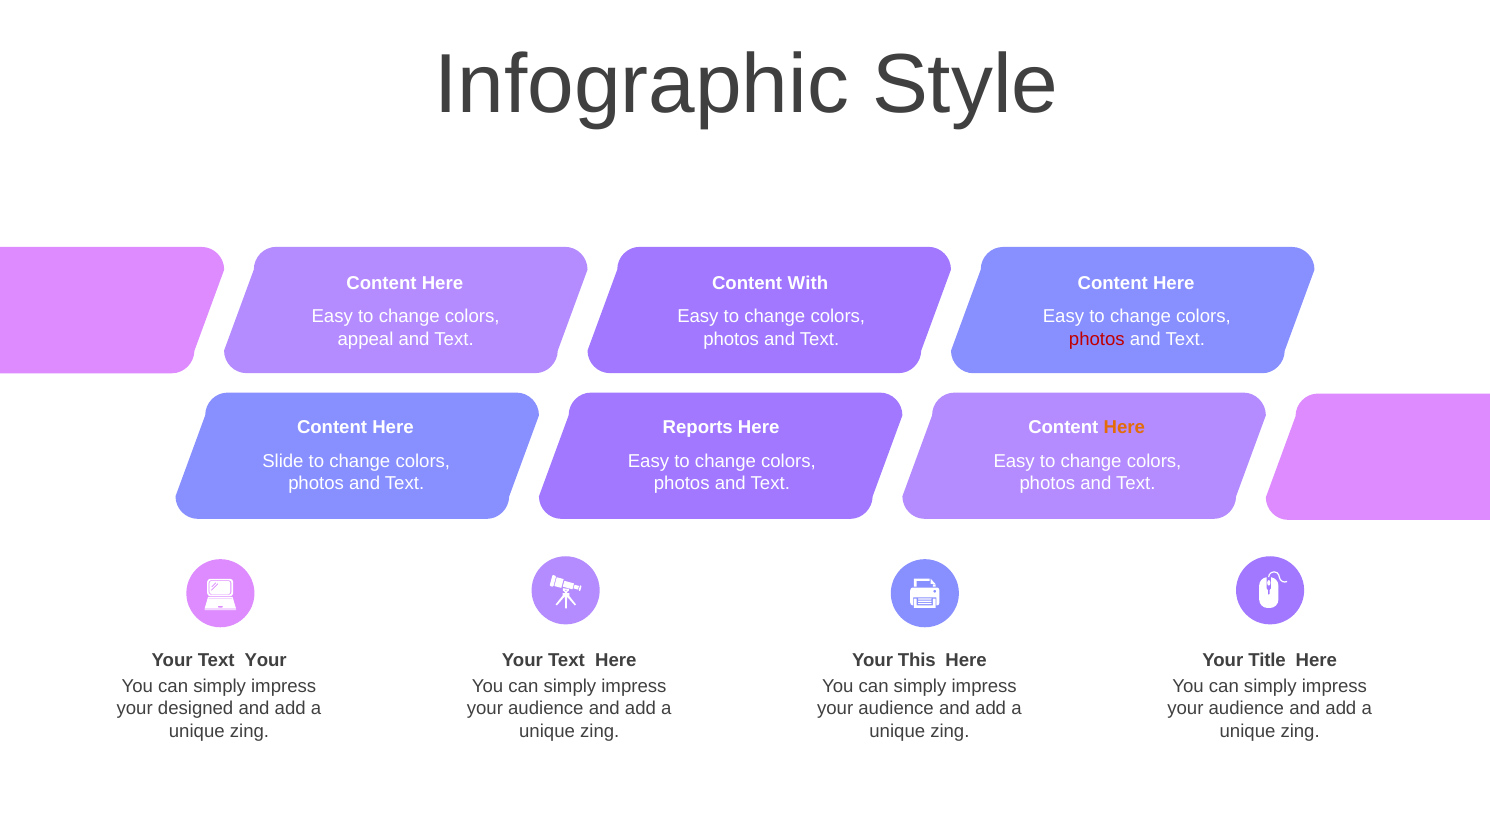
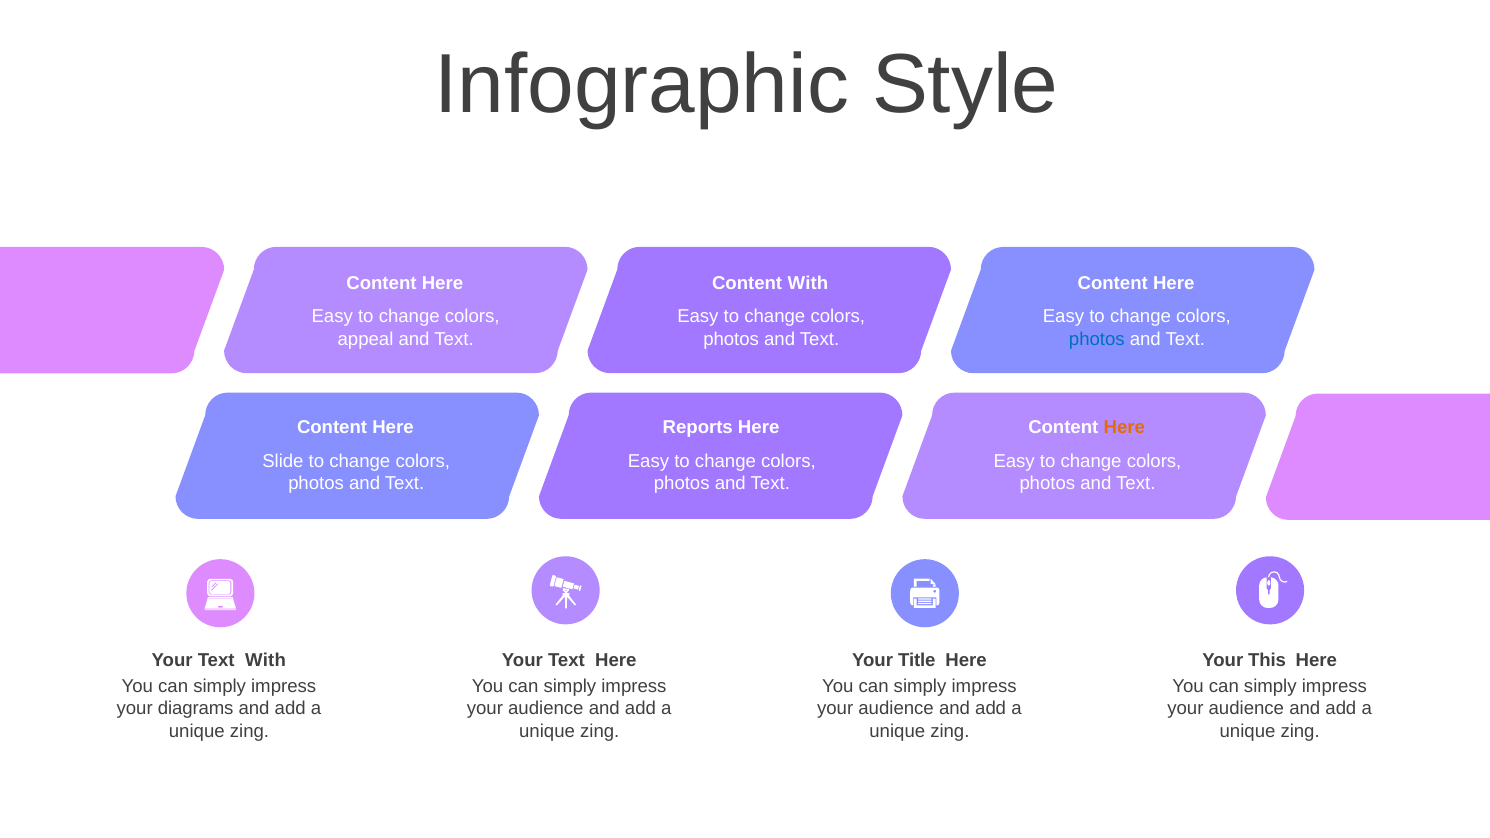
photos colour: red -> blue (1097, 339)
Text Your: Your -> With (265, 660)
This: This -> Title (917, 660)
Title: Title -> This (1267, 660)
designed: designed -> diagrams (196, 709)
